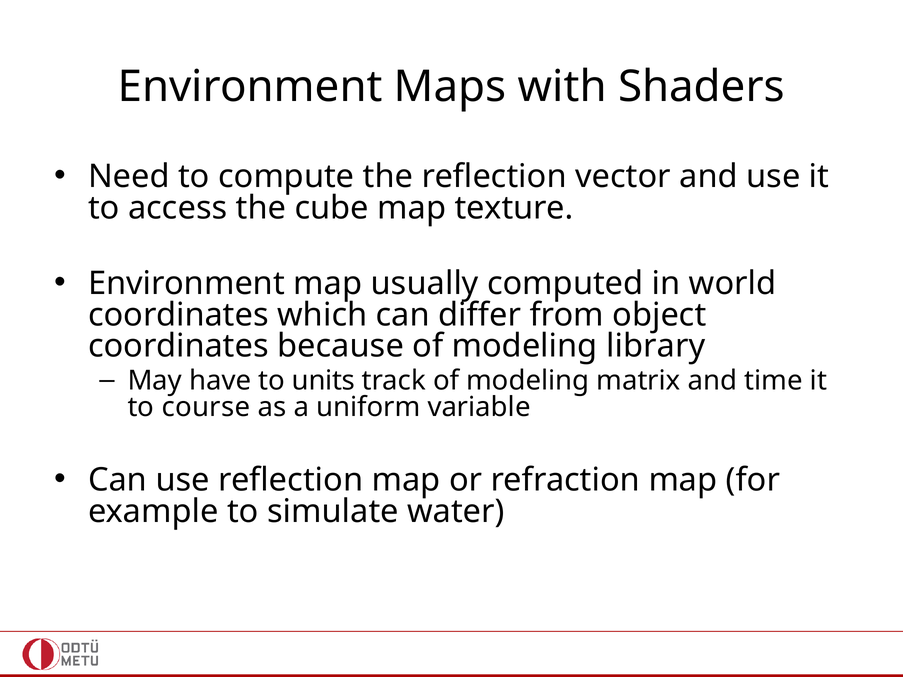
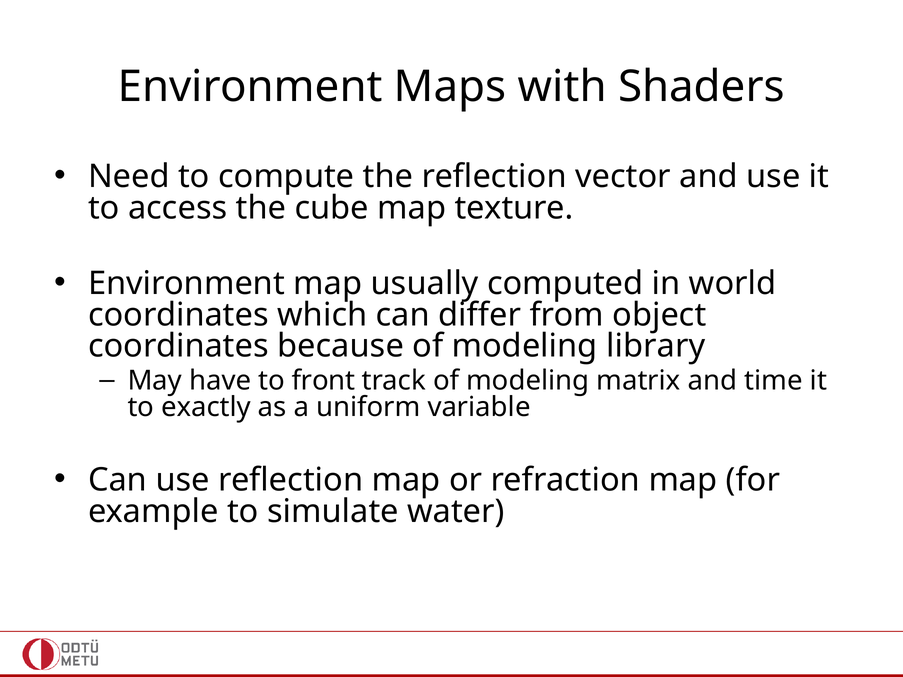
units: units -> front (323, 381)
course: course -> exactly (206, 407)
